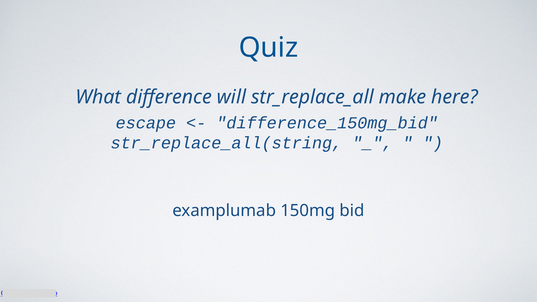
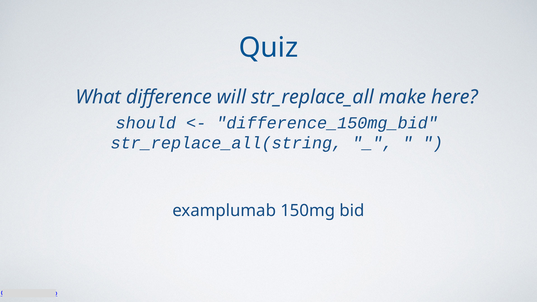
escape: escape -> should (146, 123)
